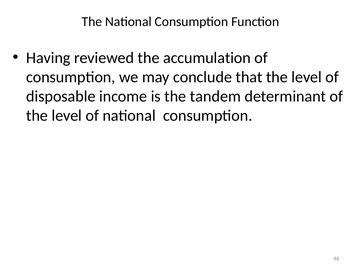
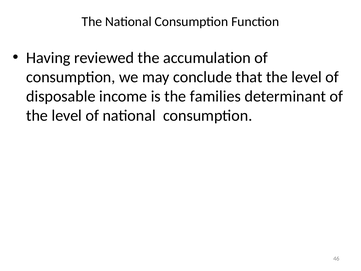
tandem: tandem -> families (215, 96)
